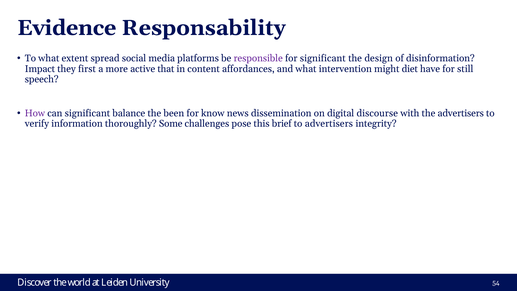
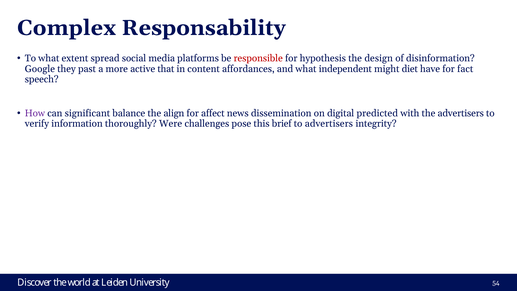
Evidence: Evidence -> Complex (67, 28)
responsible colour: purple -> red (258, 58)
for significant: significant -> hypothesis (323, 58)
Impact: Impact -> Google (40, 69)
first: first -> past (87, 69)
intervention: intervention -> independent (345, 69)
still: still -> fact (465, 69)
been: been -> align (174, 113)
know: know -> affect (213, 113)
discourse: discourse -> predicted (377, 113)
Some: Some -> Were (171, 124)
